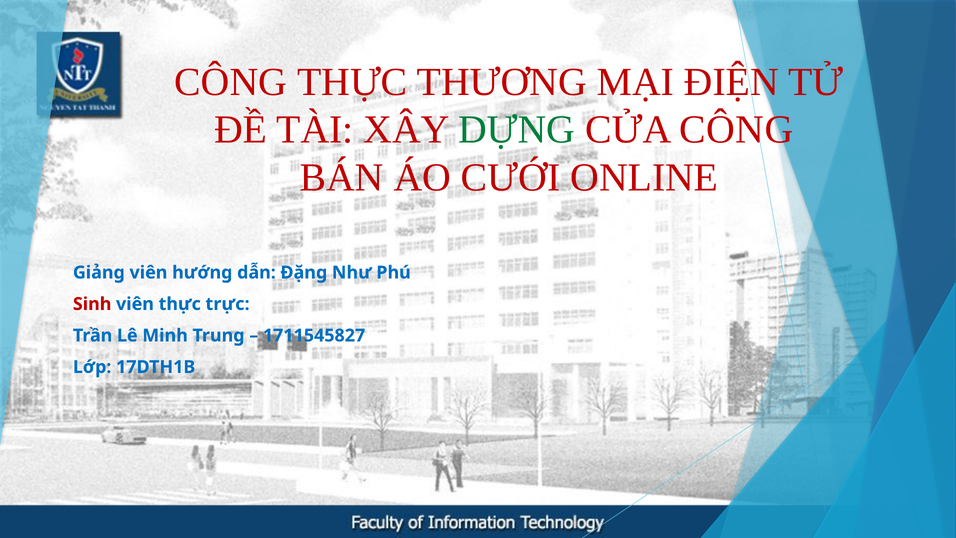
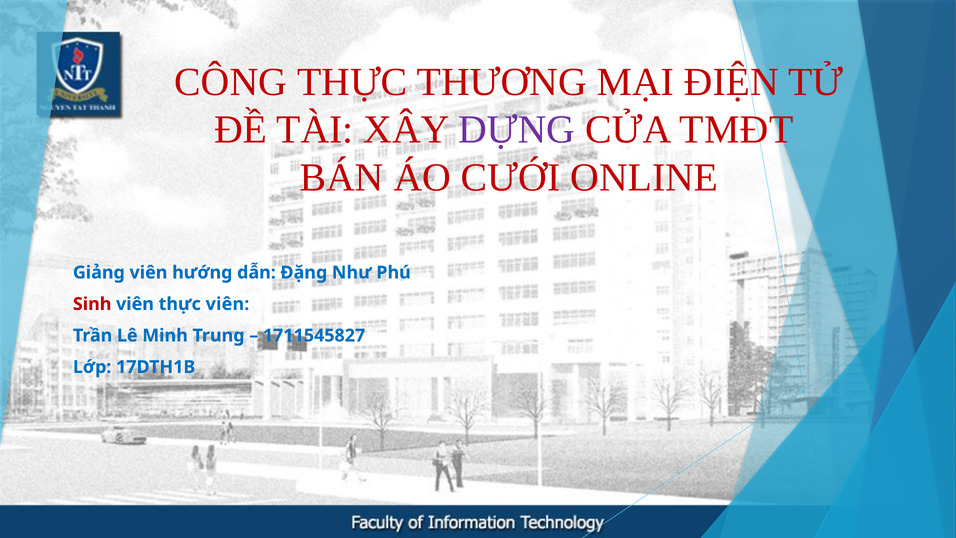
DỰNG colour: green -> purple (517, 130)
CỬA CÔNG: CÔNG -> TMĐT (736, 130)
thực trực: trực -> viên (227, 304)
